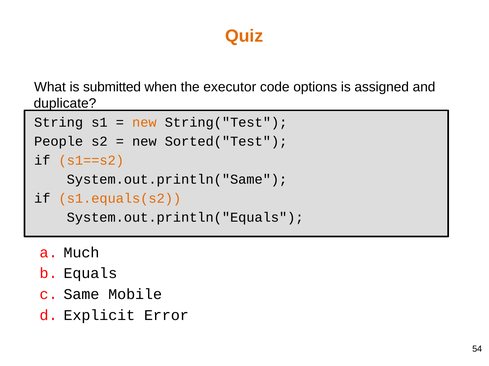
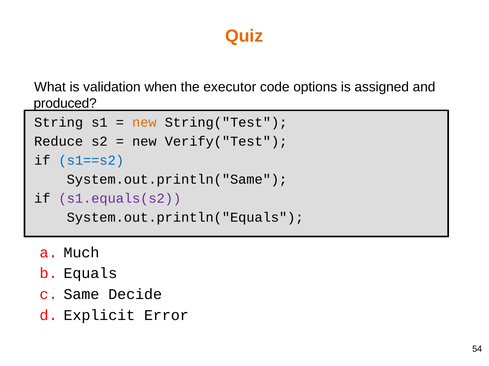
submitted: submitted -> validation (112, 87)
duplicate: duplicate -> produced (65, 104)
People: People -> Reduce (59, 142)
Sorted("Test: Sorted("Test -> Verify("Test (226, 142)
s1==s2 colour: orange -> blue (91, 161)
s1.equals(s2 colour: orange -> purple (120, 199)
Mobile: Mobile -> Decide (135, 295)
